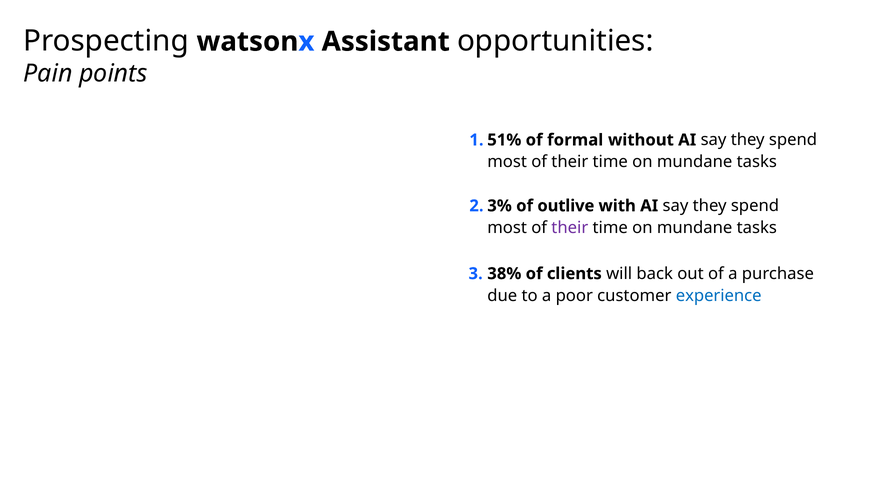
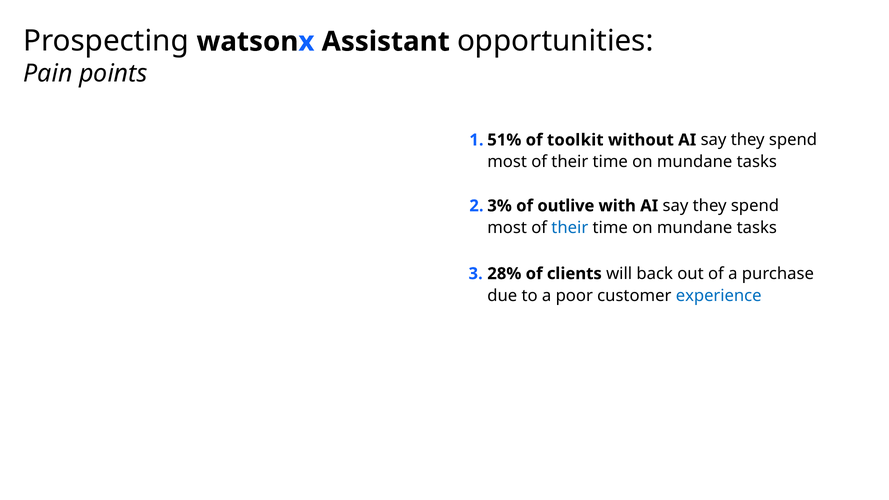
formal: formal -> toolkit (575, 140)
their colour: purple -> blue (570, 228)
38%: 38% -> 28% (504, 274)
